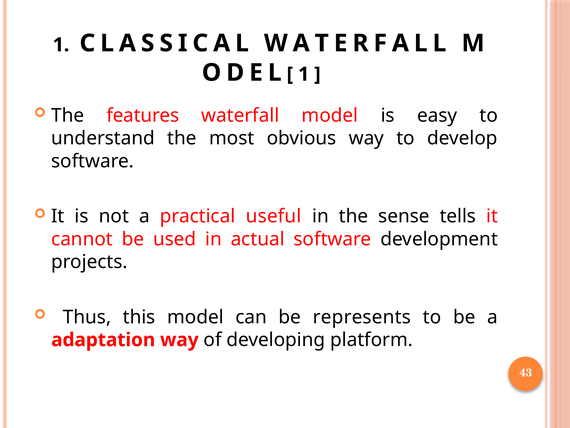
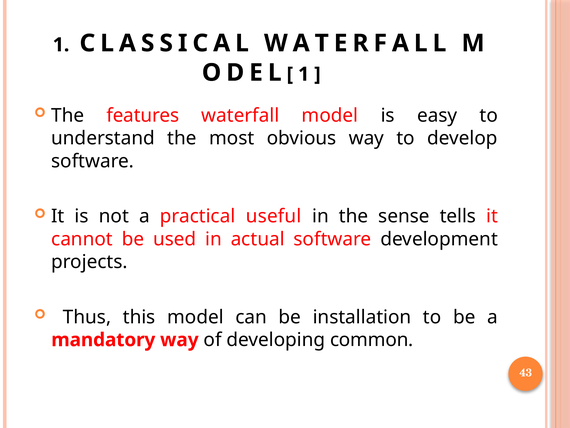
represents: represents -> installation (362, 317)
adaptation: adaptation -> mandatory (103, 340)
platform: platform -> common (372, 340)
